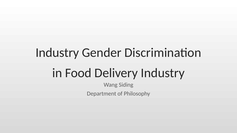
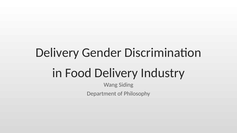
Industry: Industry -> Delivery (57, 53)
